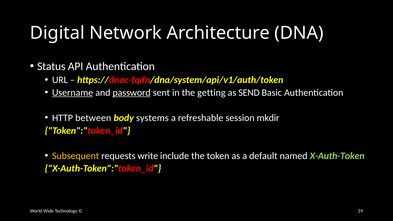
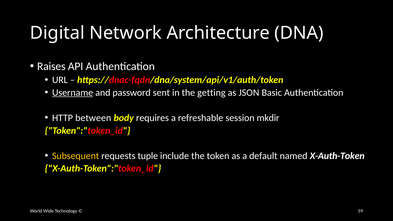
Status: Status -> Raises (51, 66)
password underline: present -> none (132, 93)
SEND: SEND -> JSON (249, 93)
systems: systems -> requires (152, 118)
write: write -> tuple (148, 156)
X-Auth-Token colour: light green -> white (337, 156)
